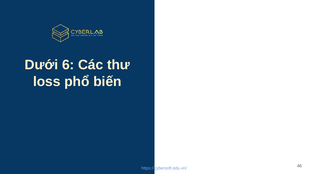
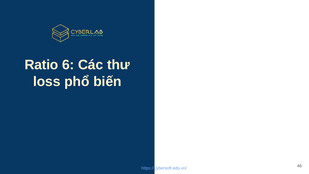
Dưới: Dưới -> Ratio (41, 65)
